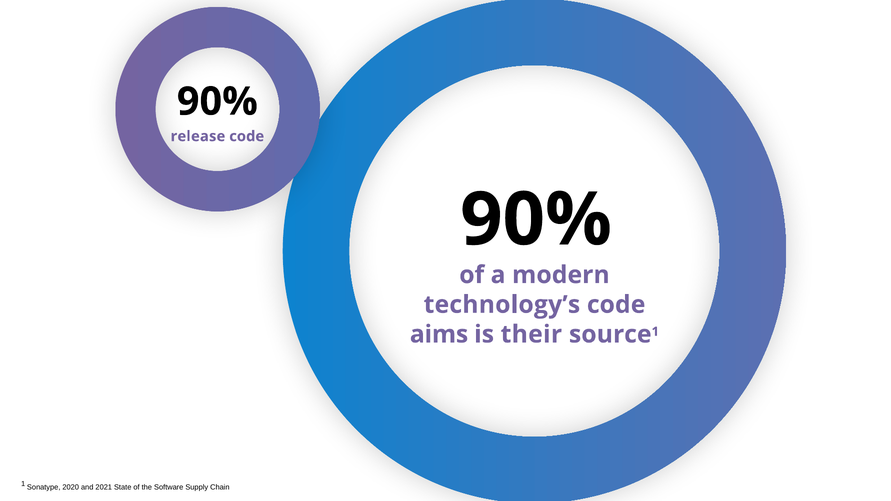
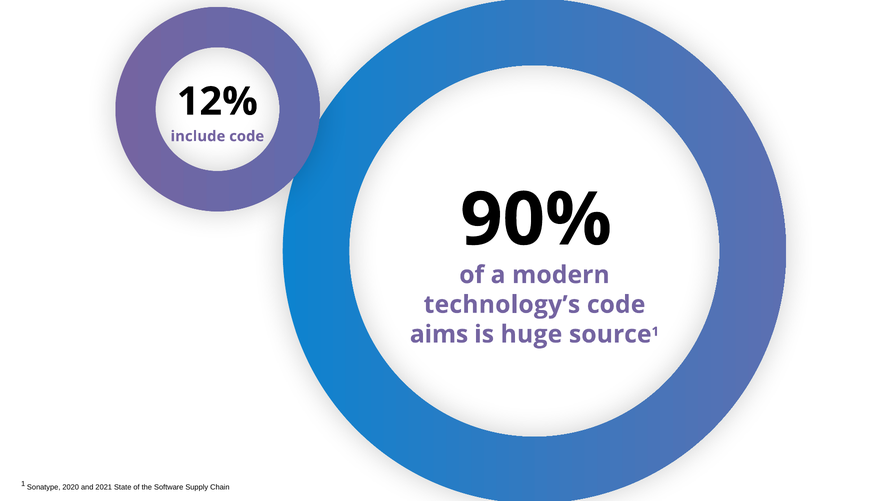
90%: 90% -> 12% (217, 102)
release: release -> include (198, 136)
their: their -> huge (531, 334)
